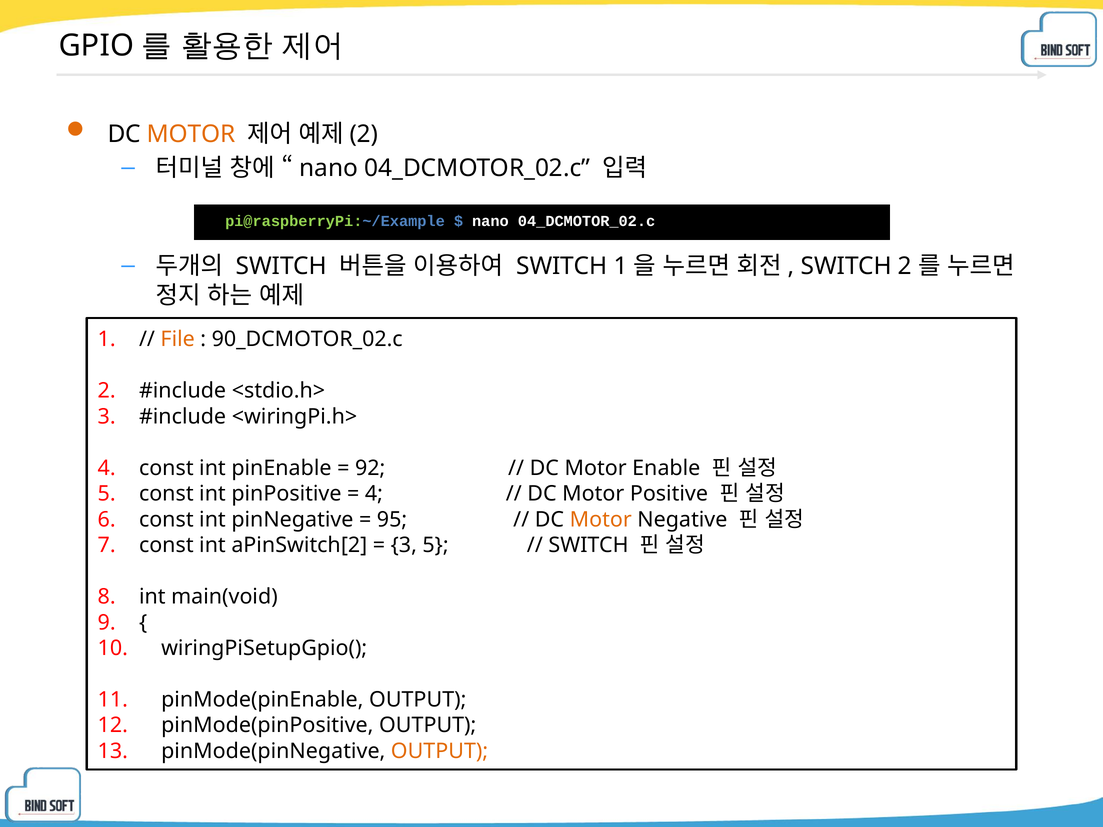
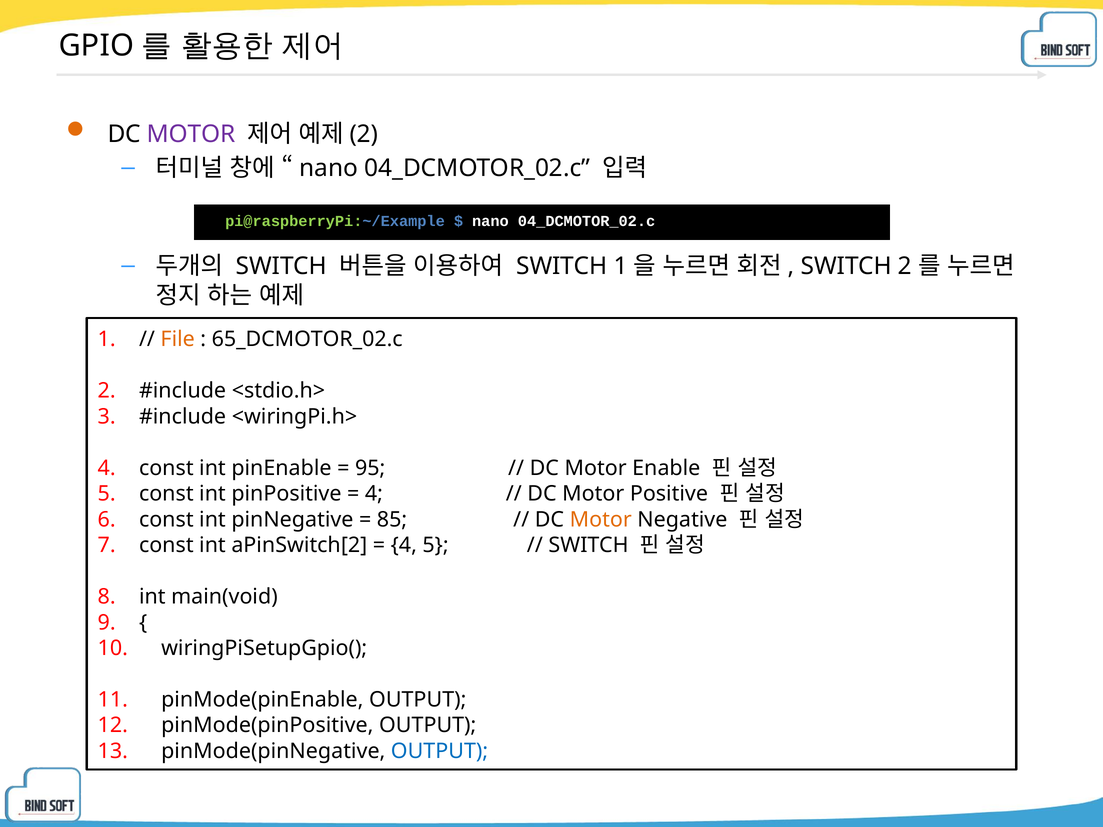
MOTOR colour: orange -> purple (191, 134)
90_DCMOTOR_02.c: 90_DCMOTOR_02.c -> 65_DCMOTOR_02.c (307, 339)
92: 92 -> 95 (370, 468)
95: 95 -> 85 (392, 520)
3: 3 -> 4 (404, 545)
OUTPUT colour: orange -> blue (440, 751)
